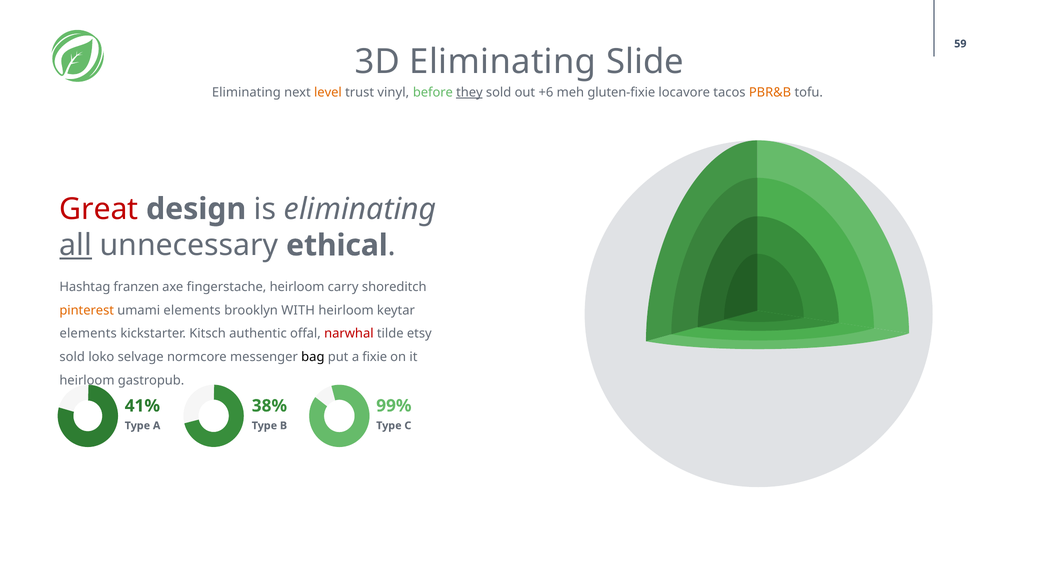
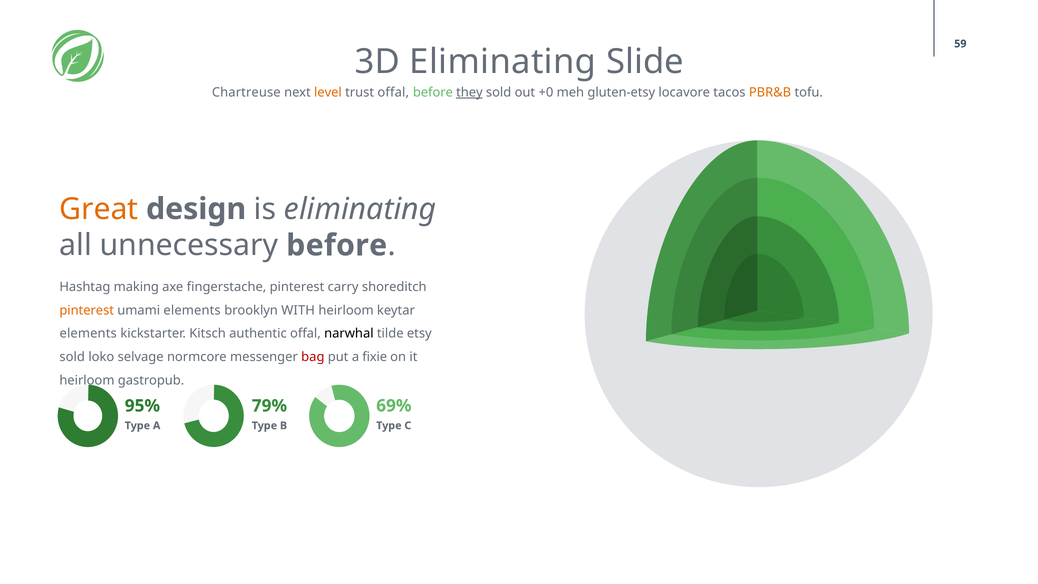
Eliminating: Eliminating -> Chartreuse (246, 92)
trust vinyl: vinyl -> offal (393, 92)
+6: +6 -> +0 (546, 92)
gluten-fixie: gluten-fixie -> gluten-etsy (621, 92)
Great colour: red -> orange (99, 209)
all underline: present -> none (76, 245)
unnecessary ethical: ethical -> before (337, 245)
franzen: franzen -> making (136, 287)
fingerstache heirloom: heirloom -> pinterest (297, 287)
narwhal colour: red -> black (349, 334)
bag colour: black -> red (313, 357)
99%: 99% -> 69% (394, 406)
41%: 41% -> 95% (142, 406)
38%: 38% -> 79% (269, 406)
